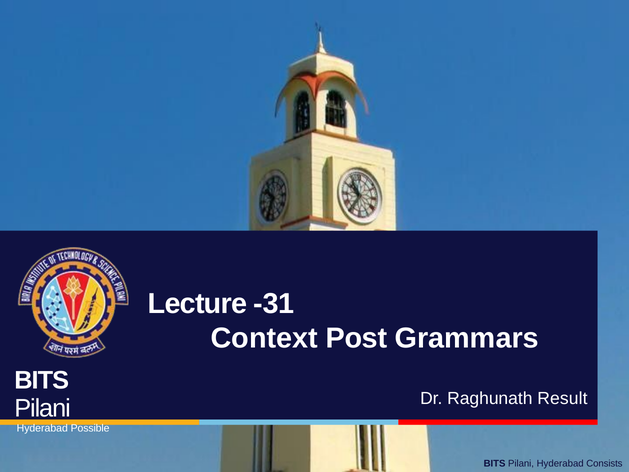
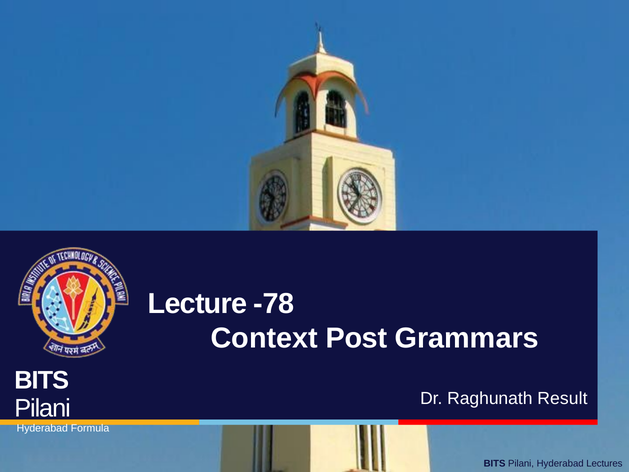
-31: -31 -> -78 (274, 303)
Possible: Possible -> Formula (90, 428)
Consists: Consists -> Lectures (604, 463)
